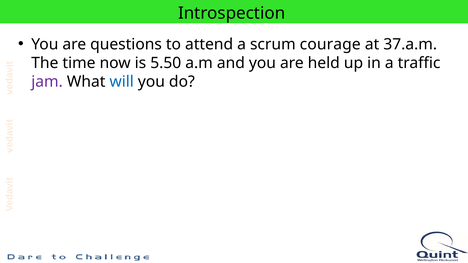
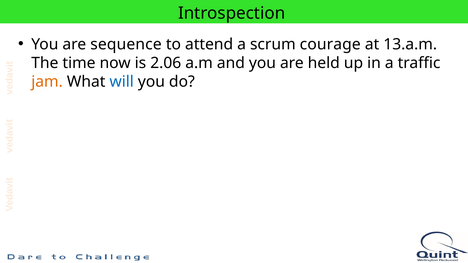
questions: questions -> sequence (126, 44)
37.a.m: 37.a.m -> 13.a.m (410, 44)
5.50: 5.50 -> 2.06 (166, 63)
jam colour: purple -> orange (47, 82)
